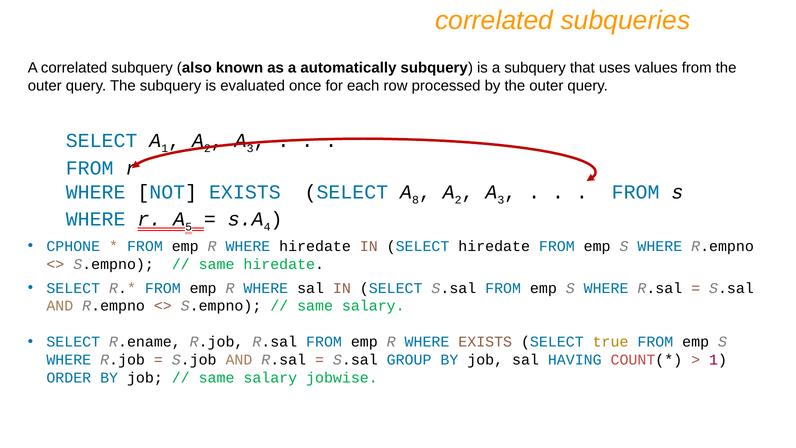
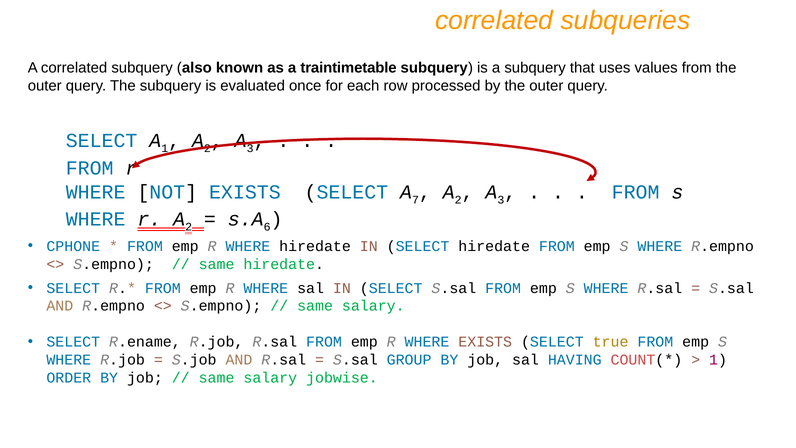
automatically: automatically -> traintimetable (349, 68)
8: 8 -> 7 (415, 200)
r A 5: 5 -> 2 (189, 227)
4: 4 -> 6 (267, 227)
